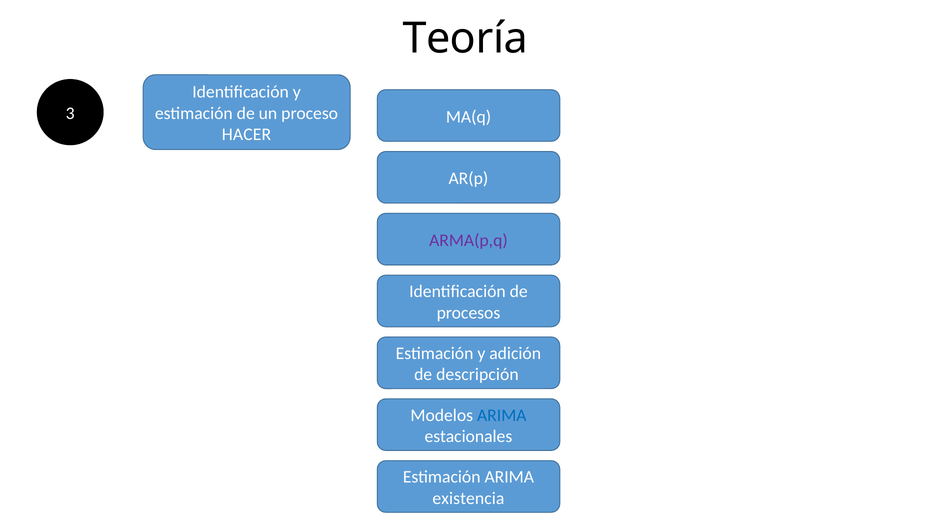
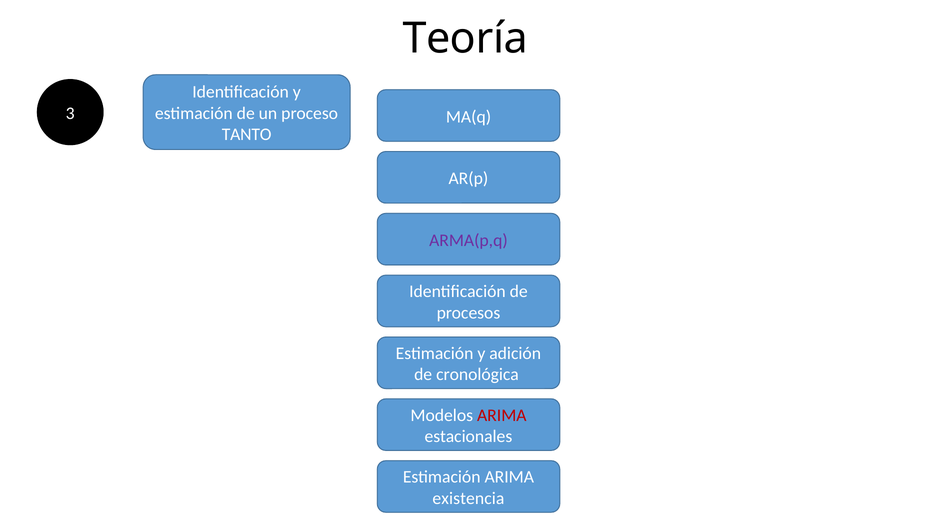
HACER: HACER -> TANTO (247, 134)
descripción: descripción -> cronológica (477, 374)
ARIMA colour: blue -> red (502, 415)
